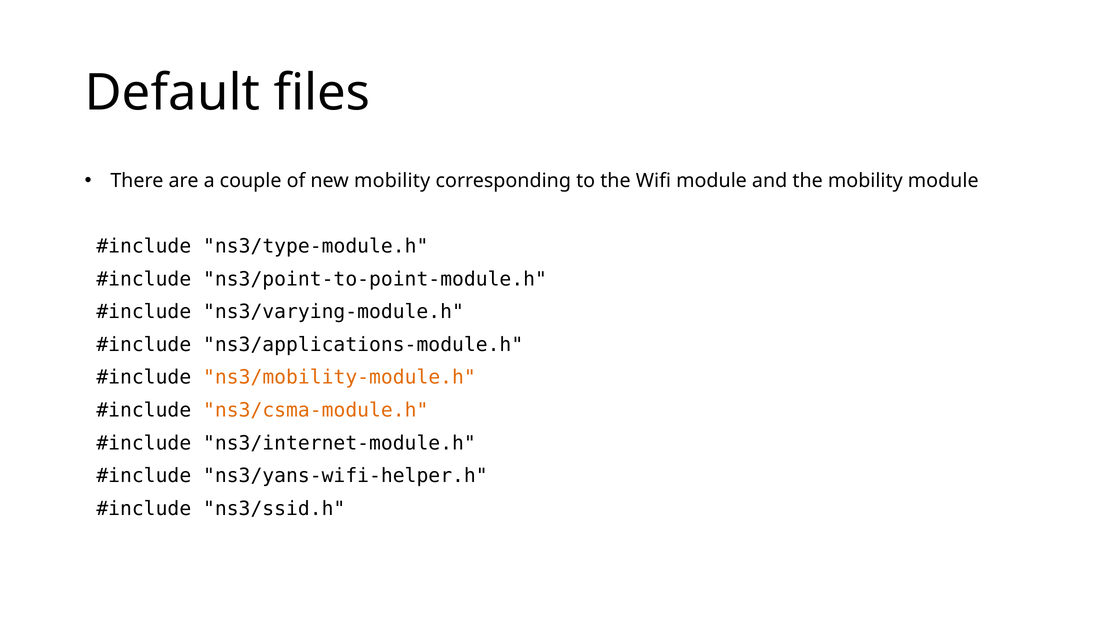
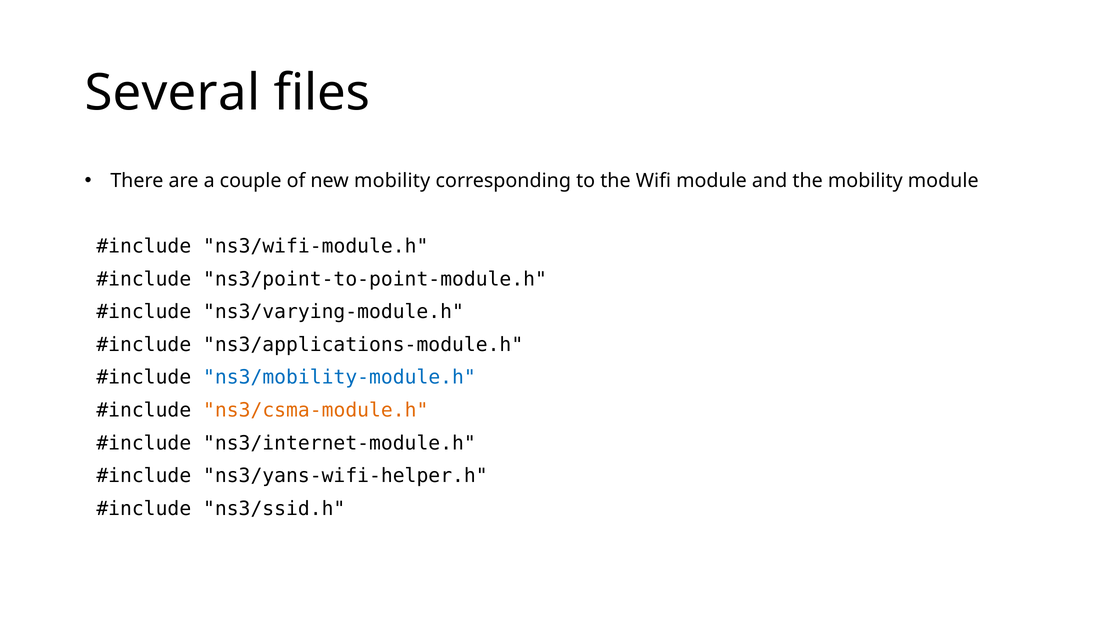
Default: Default -> Several (172, 93)
ns3/type-module.h: ns3/type-module.h -> ns3/wifi-module.h (316, 246)
ns3/mobility-module.h colour: orange -> blue (339, 378)
